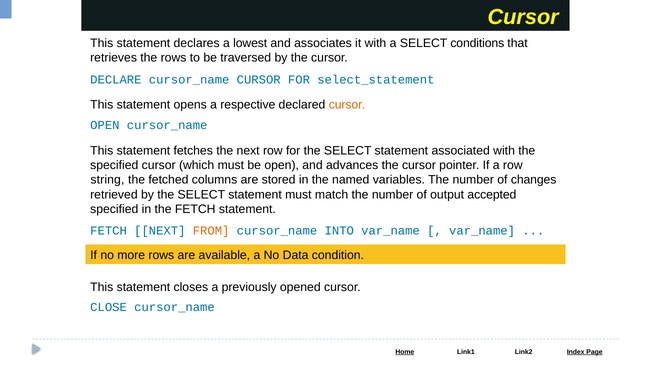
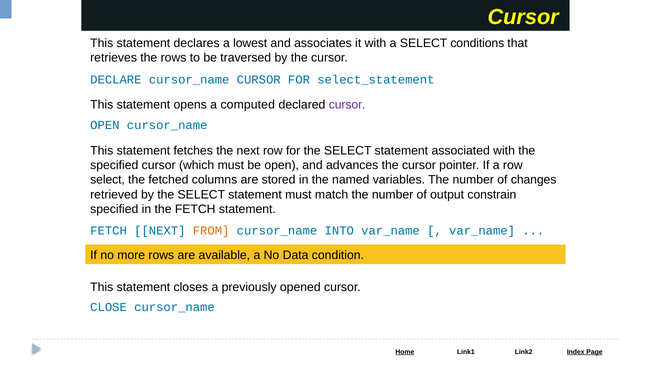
respective: respective -> computed (248, 105)
cursor colour: orange -> purple (347, 105)
string: string -> select (108, 180)
accepted: accepted -> constrain (492, 195)
